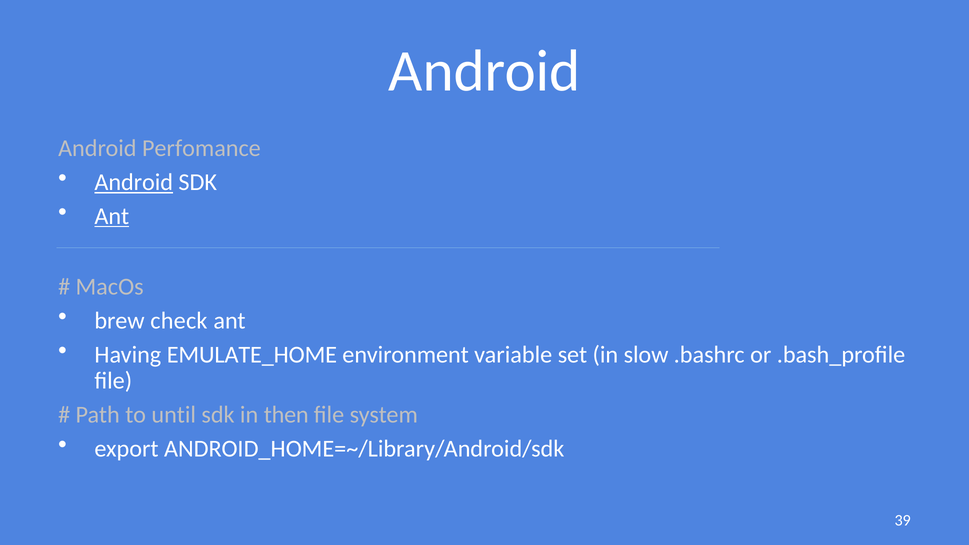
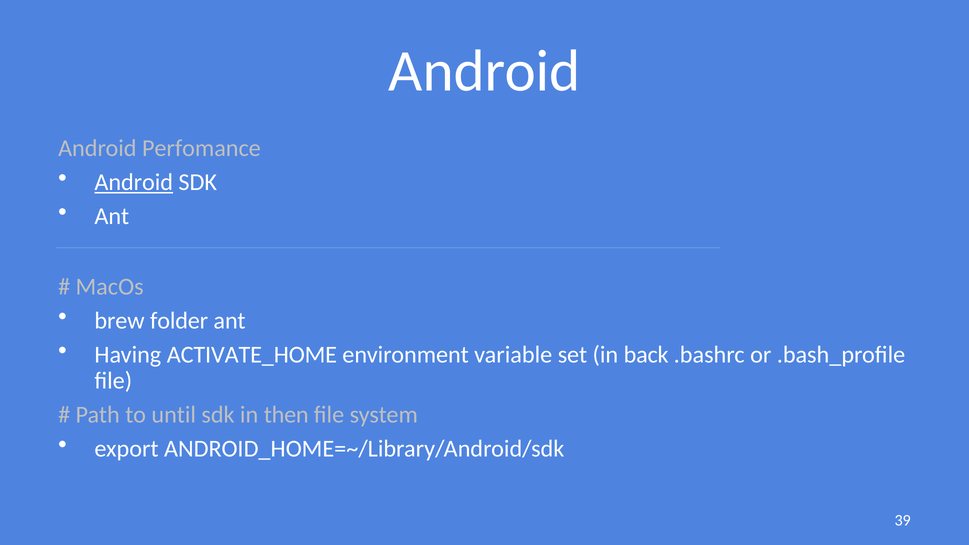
Ant underline: present -> none (112, 216)
check: check -> folder (179, 321)
EMULATE_HOME: EMULATE_HOME -> ACTIVATE_HOME (252, 355)
slow: slow -> back (646, 355)
